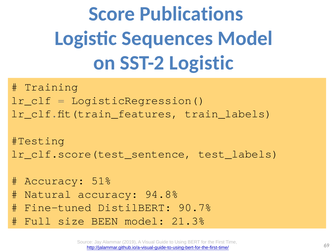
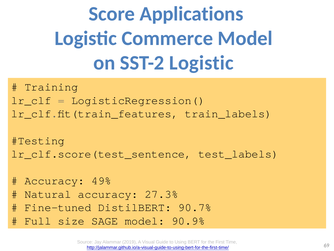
Publications: Publications -> Applications (191, 14)
Sequences: Sequences -> Commerce (167, 38)
51%: 51% -> 49% (101, 180)
94.8%: 94.8% -> 27.3% (162, 194)
BEEN: BEEN -> SAGE (105, 220)
21.3%: 21.3% -> 90.9% (188, 220)
